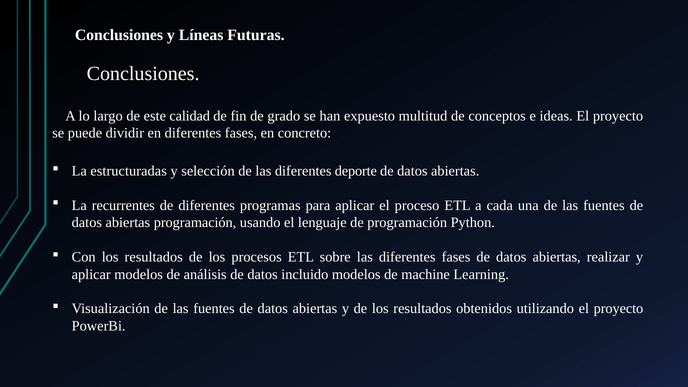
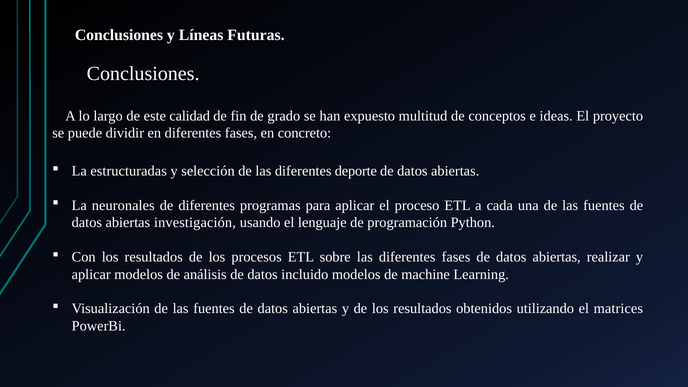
recurrentes: recurrentes -> neuronales (123, 206)
abiertas programación: programación -> investigación (195, 223)
utilizando el proyecto: proyecto -> matrices (618, 309)
